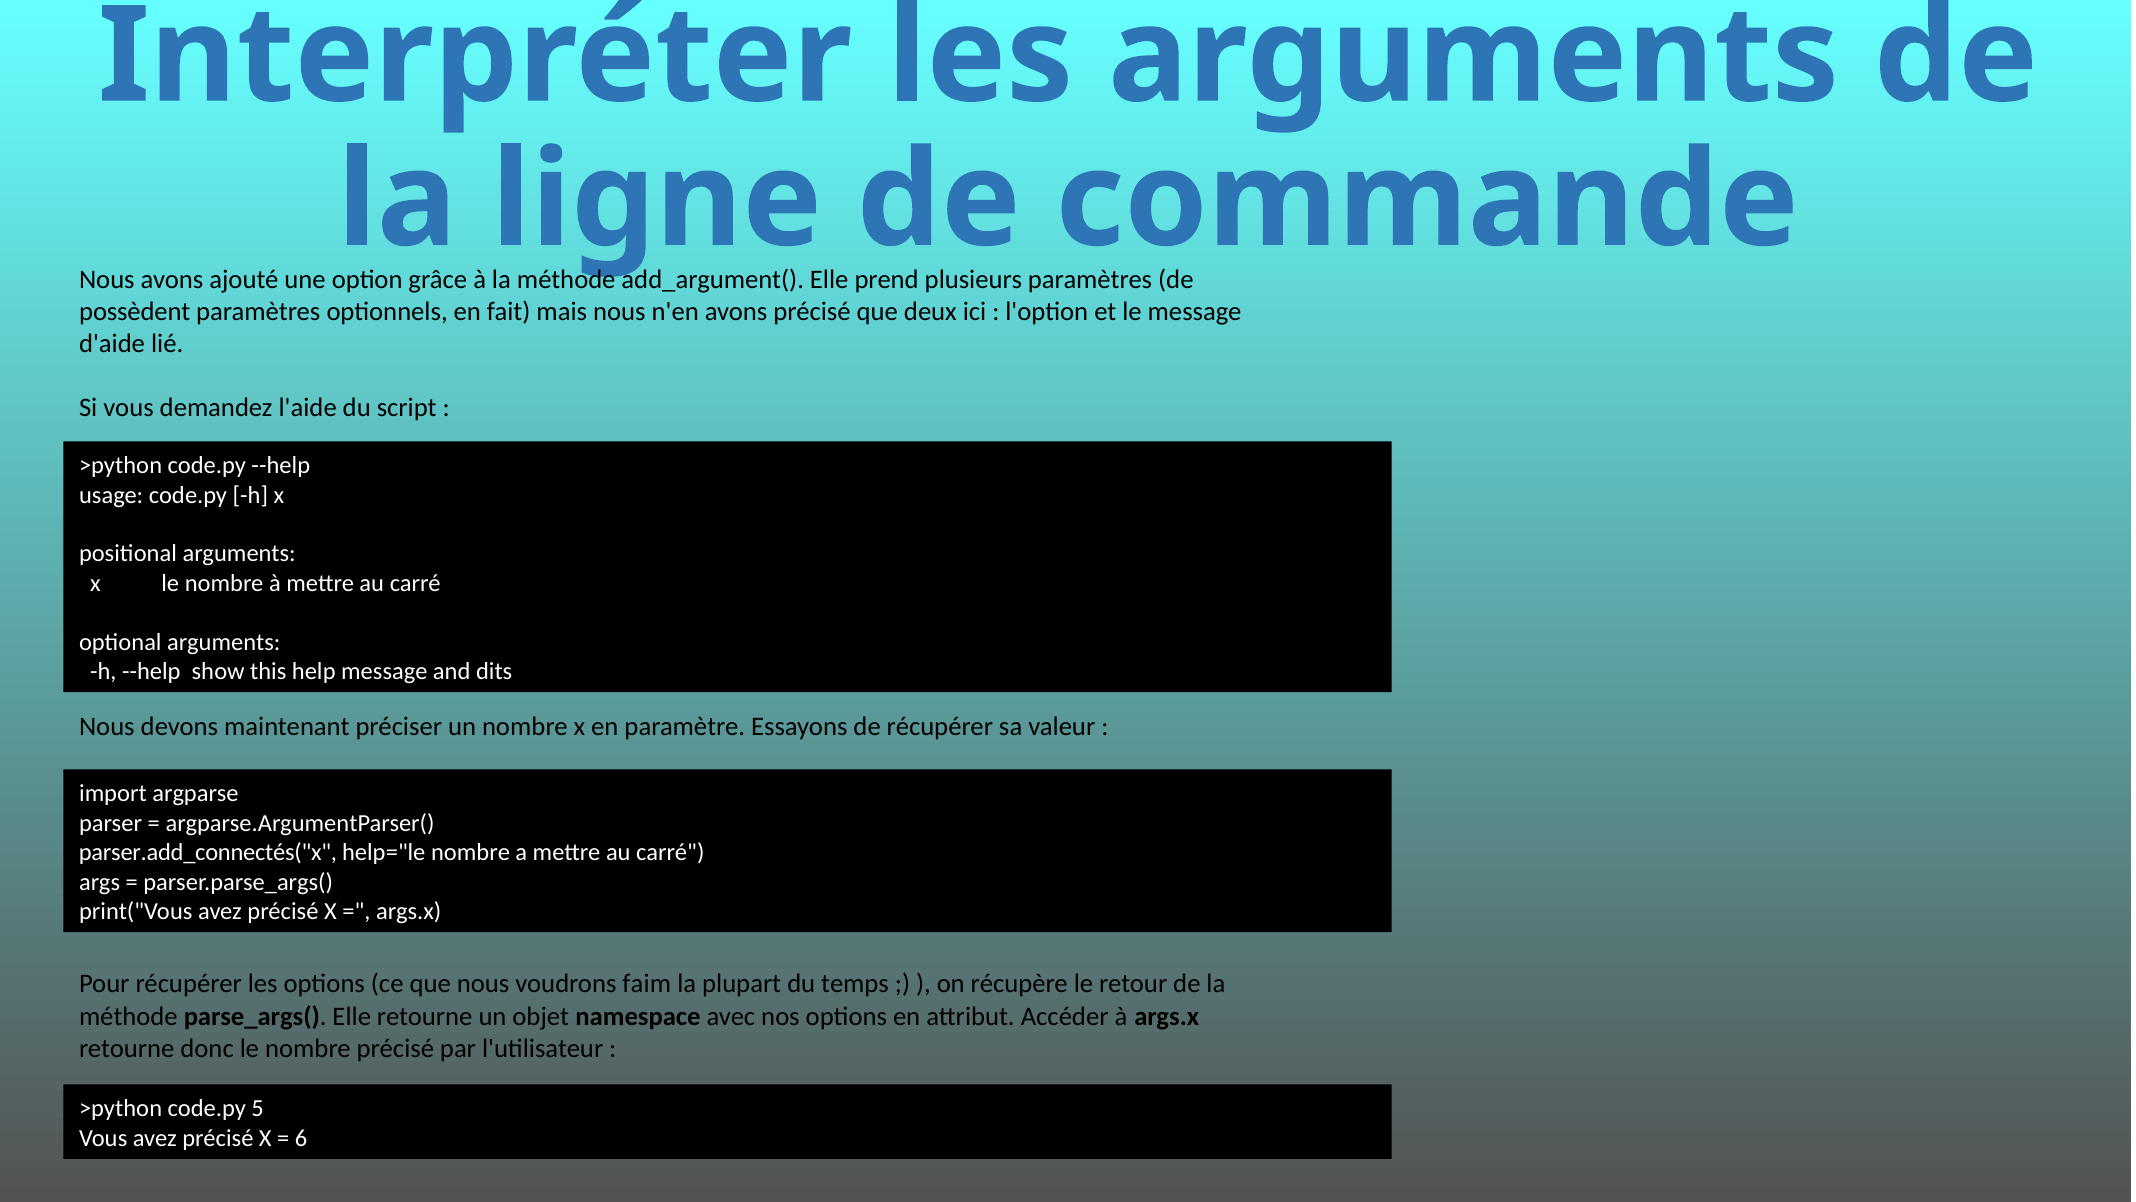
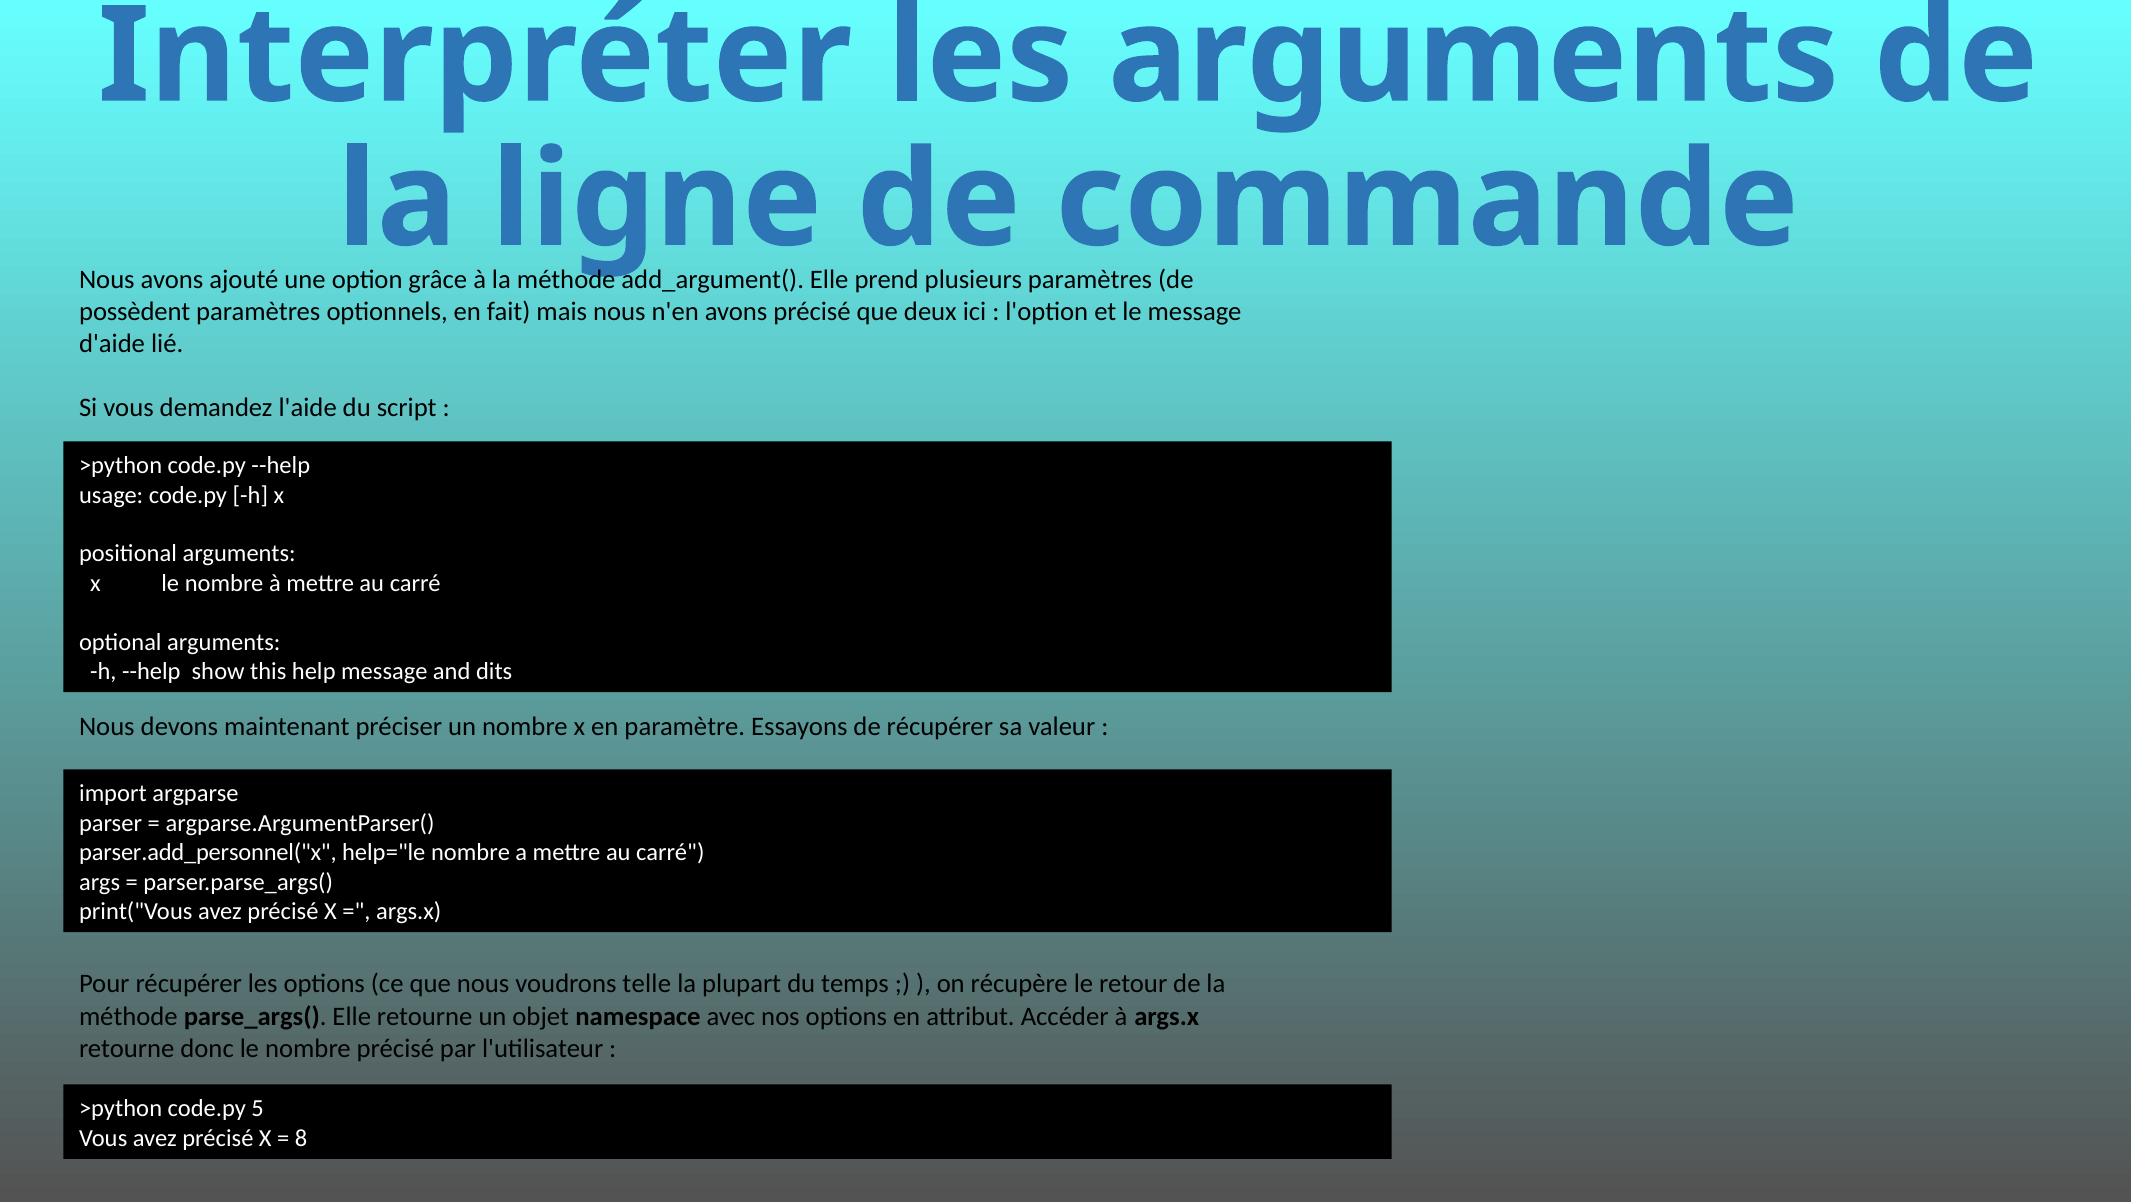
parser.add_connectés("x: parser.add_connectés("x -> parser.add_personnel("x (208, 852)
faim: faim -> telle (647, 984)
6: 6 -> 8 (301, 1137)
